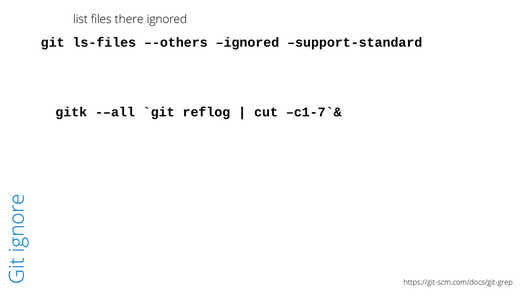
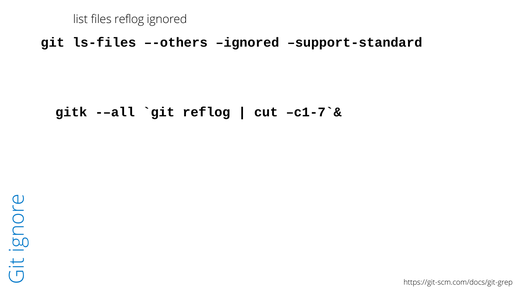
files there: there -> reflog (129, 19)
